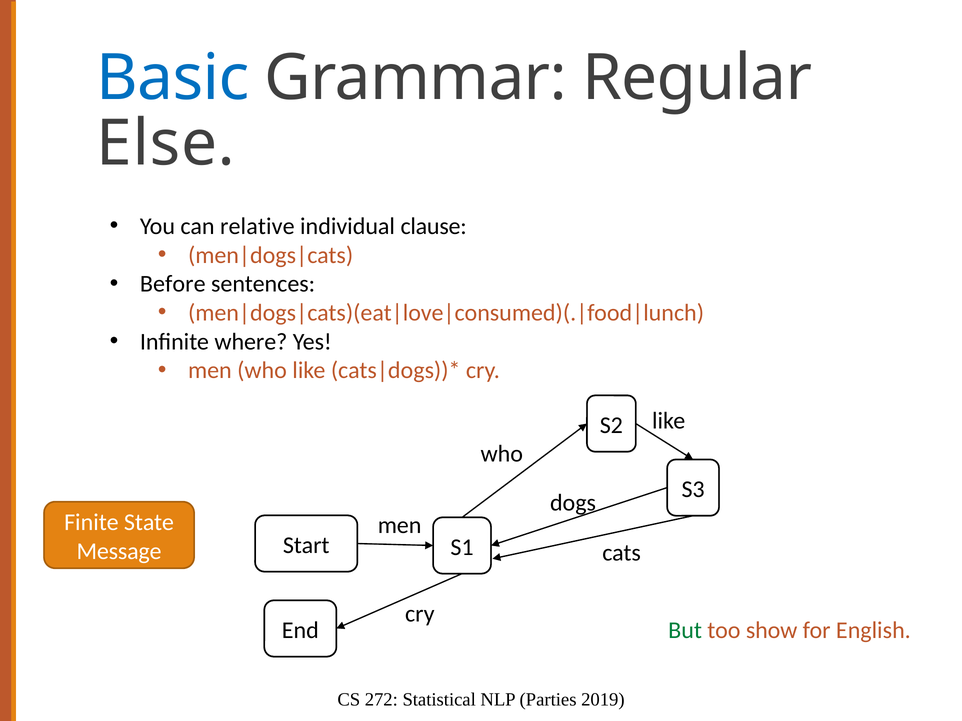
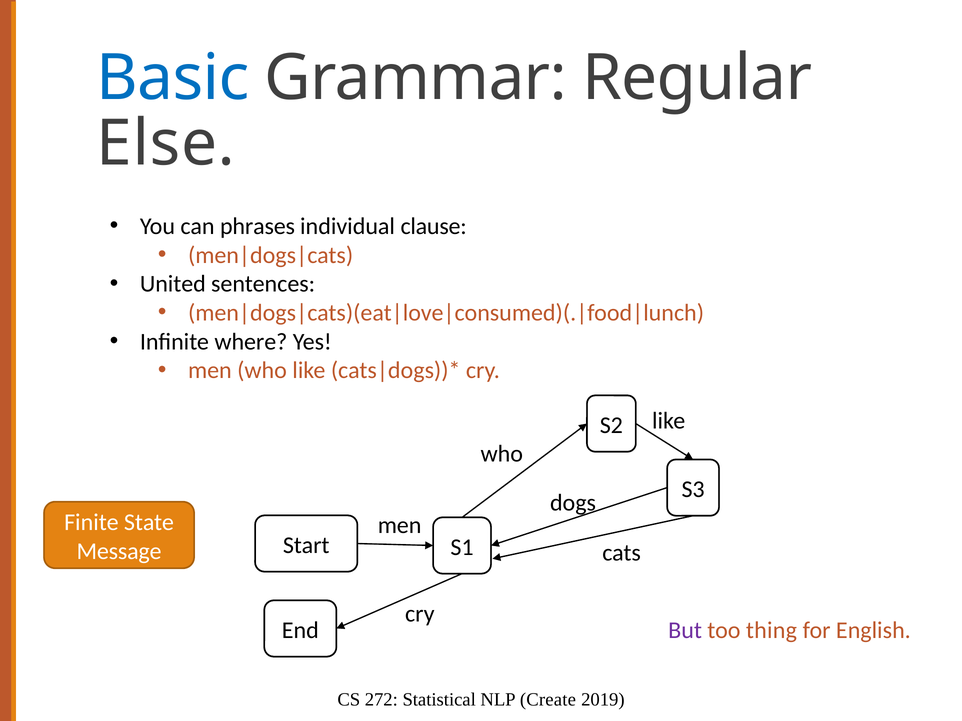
relative: relative -> phrases (257, 226)
Before: Before -> United (173, 284)
But colour: green -> purple (685, 631)
show: show -> thing (771, 631)
Parties: Parties -> Create (548, 700)
